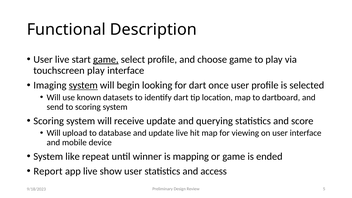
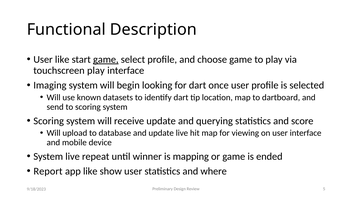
User live: live -> like (62, 59)
system underline: present -> none (83, 85)
System like: like -> live (73, 156)
app live: live -> like (90, 171)
access: access -> where (214, 171)
